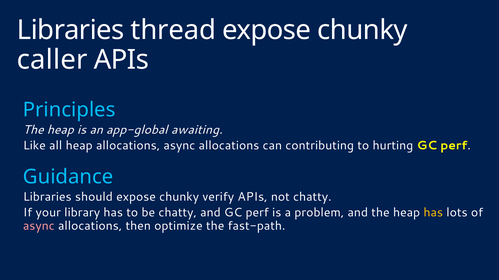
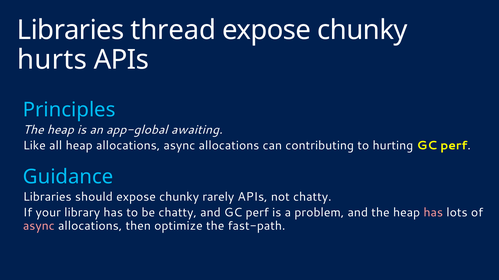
caller: caller -> hurts (52, 60)
verify: verify -> rarely (218, 197)
has colour: yellow -> pink (433, 213)
